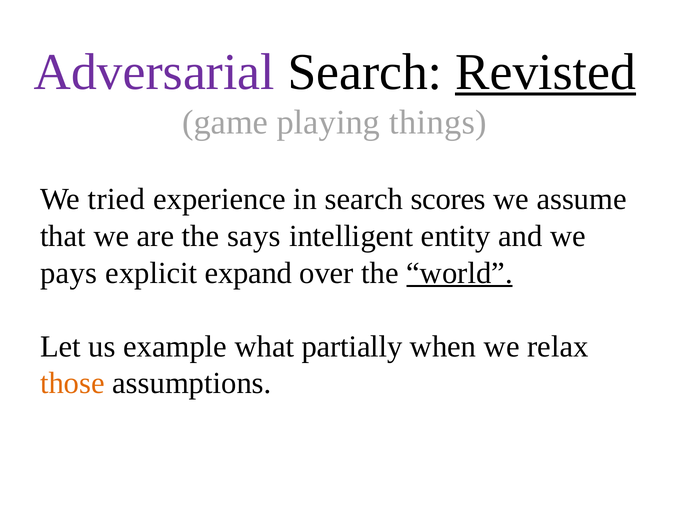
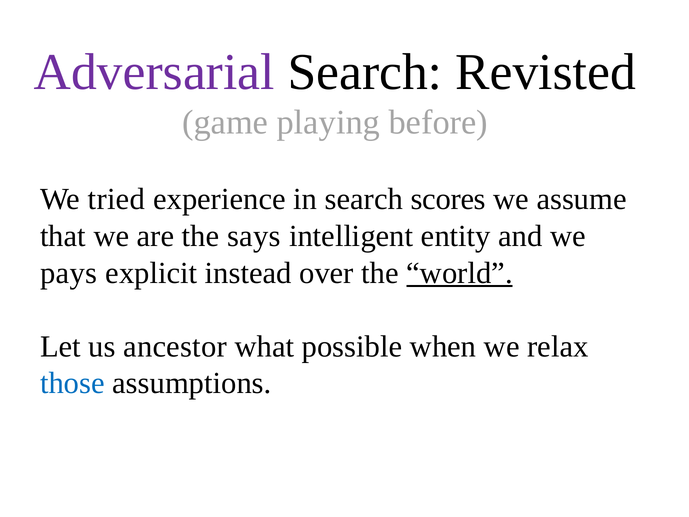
Revisted underline: present -> none (546, 72)
things: things -> before (438, 122)
expand: expand -> instead (248, 273)
example: example -> ancestor (175, 346)
partially: partially -> possible (352, 346)
those colour: orange -> blue (72, 383)
